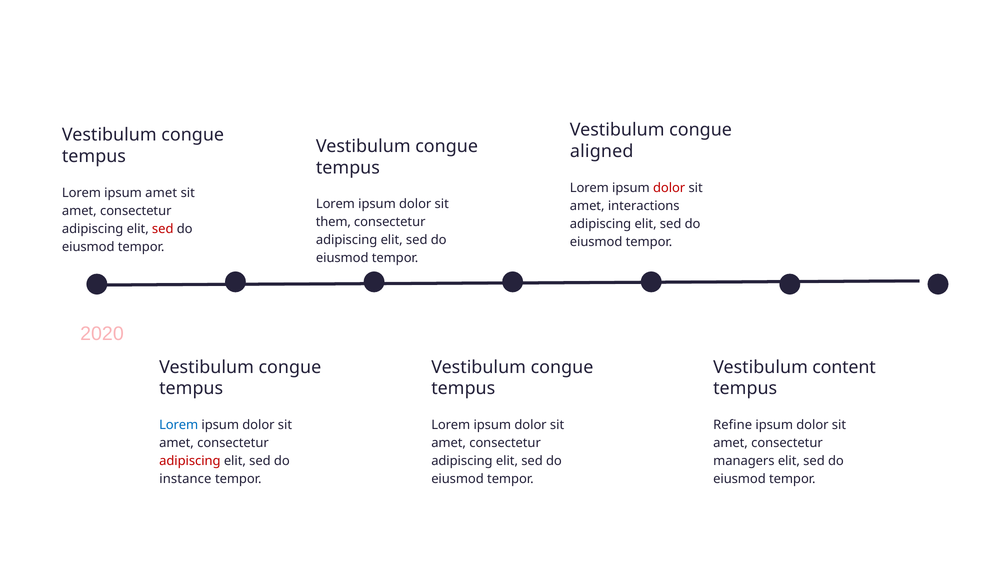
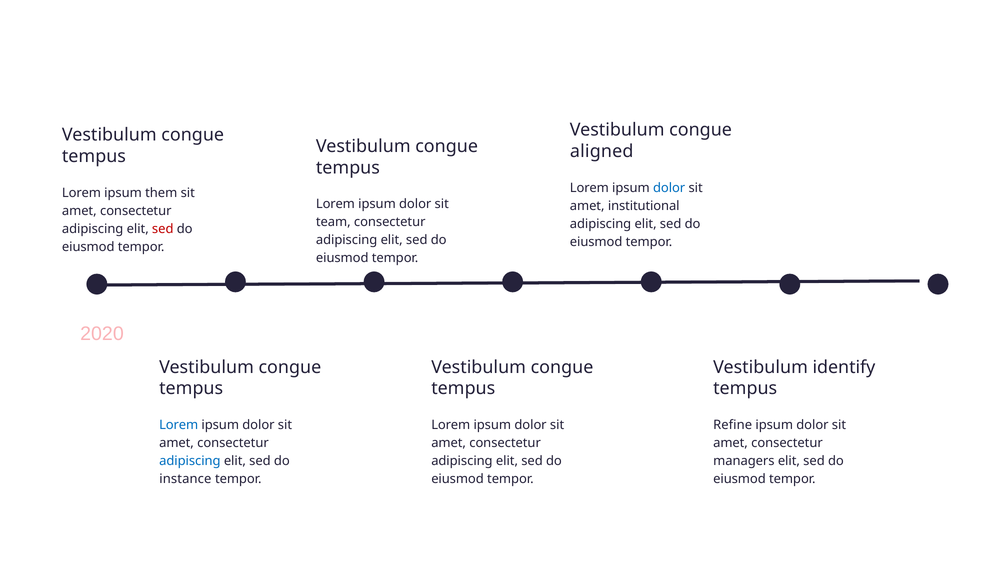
dolor colour: red -> blue (669, 188)
ipsum amet: amet -> them (161, 193)
interactions: interactions -> institutional (644, 206)
them: them -> team (333, 222)
content: content -> identify (844, 367)
adipiscing colour: red -> blue (190, 461)
